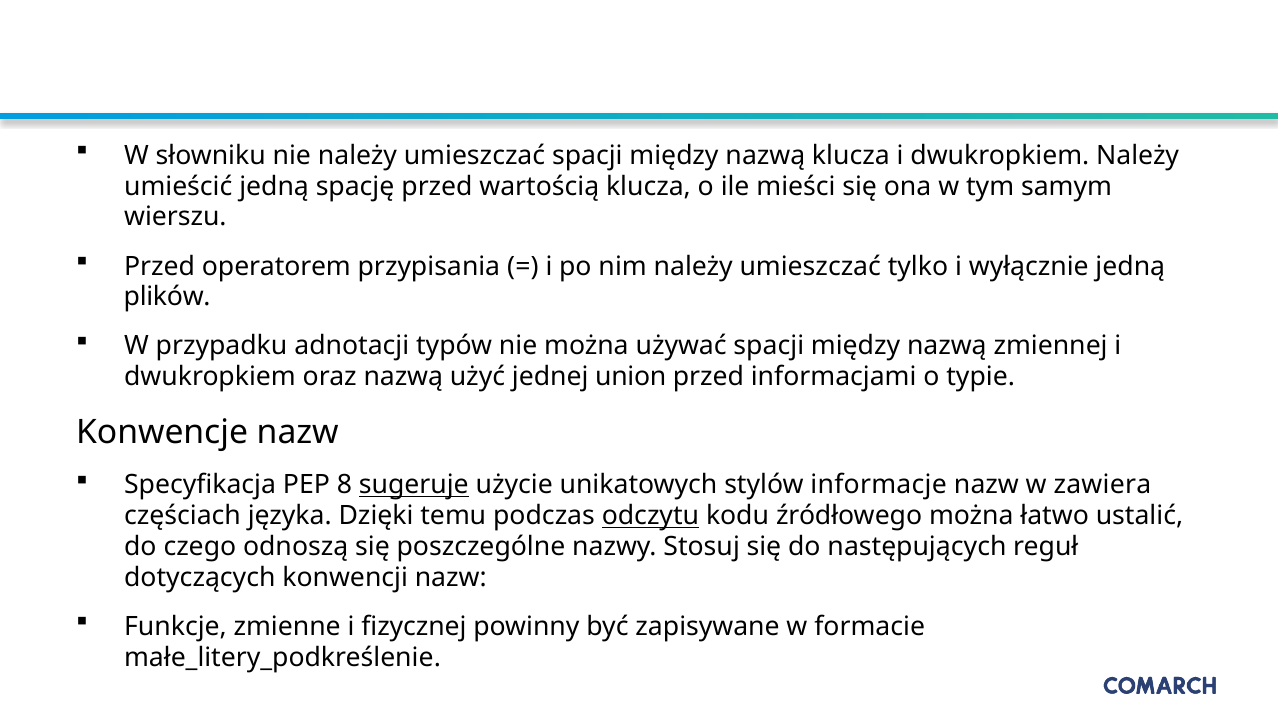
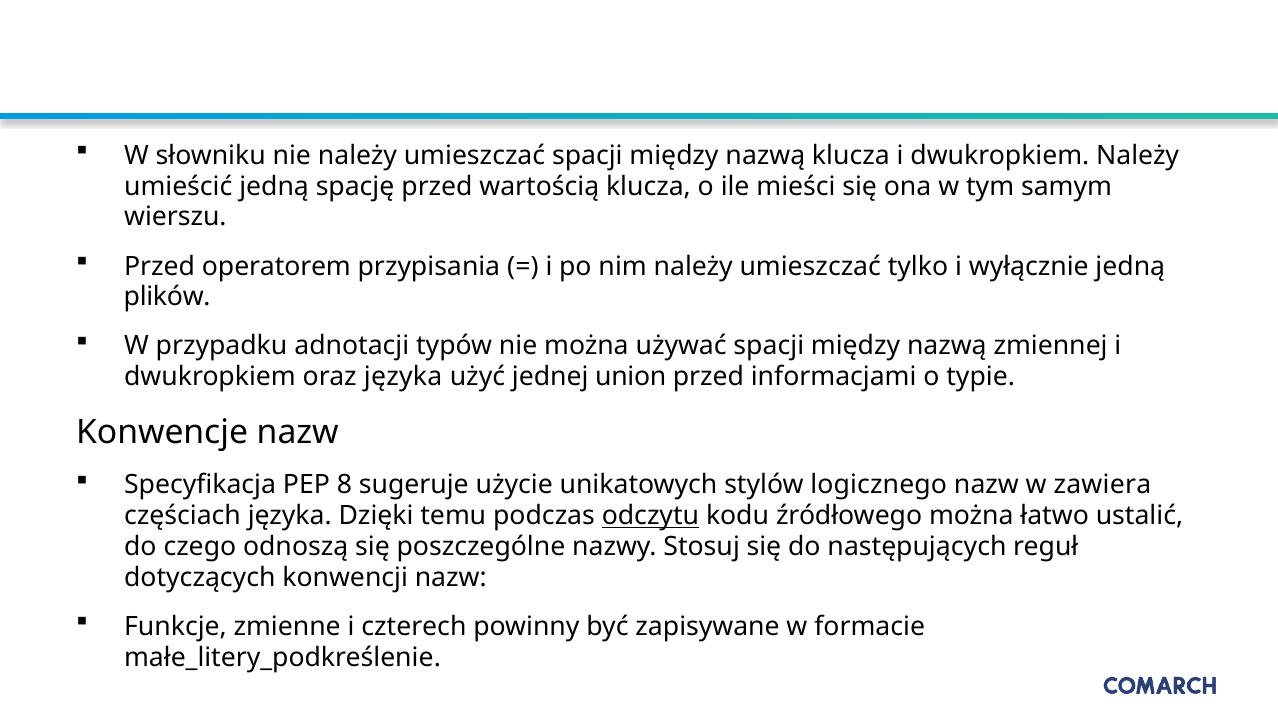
oraz nazwą: nazwą -> języka (403, 377)
sugeruje underline: present -> none (414, 485)
informacje: informacje -> logicznego (879, 485)
fizycznej: fizycznej -> czterech (414, 626)
